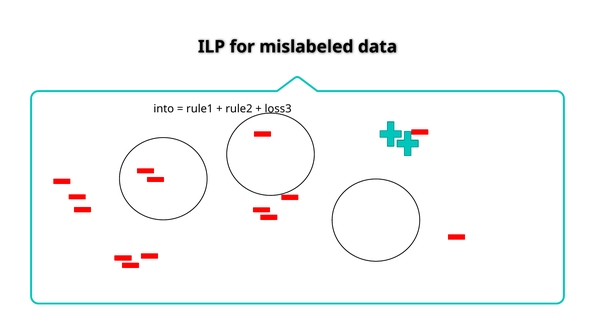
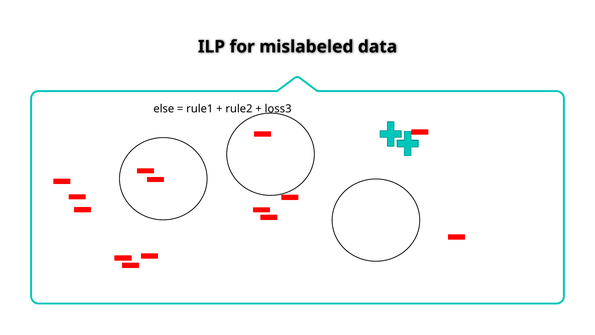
into: into -> else (164, 109)
